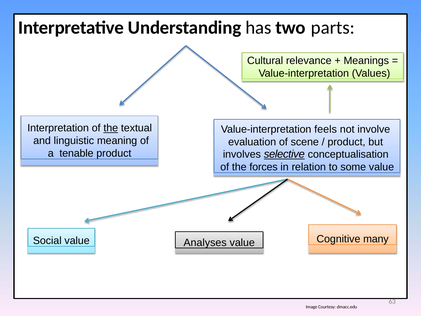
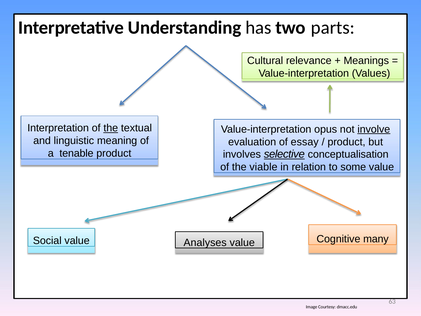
feels: feels -> opus (326, 129)
involve underline: none -> present (374, 129)
scene: scene -> essay (305, 142)
forces: forces -> viable (263, 167)
